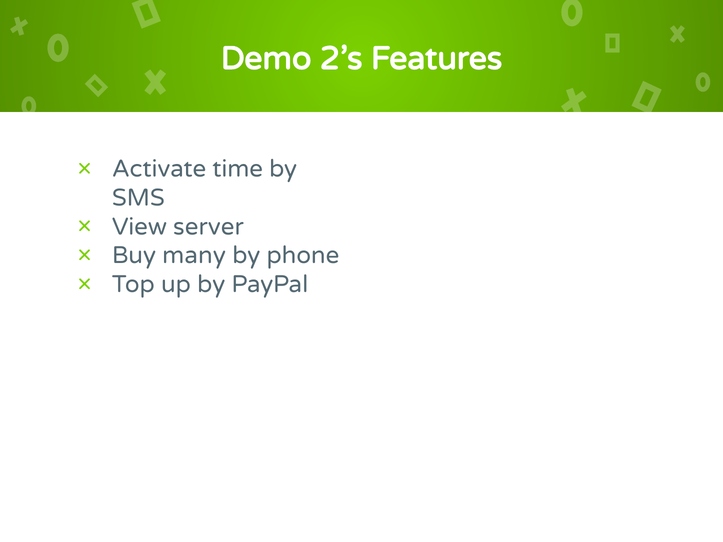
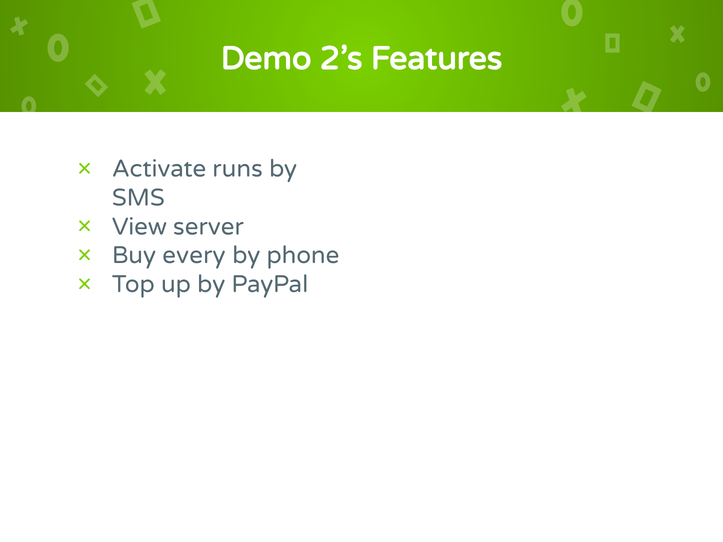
time: time -> runs (238, 169)
many: many -> every (194, 256)
